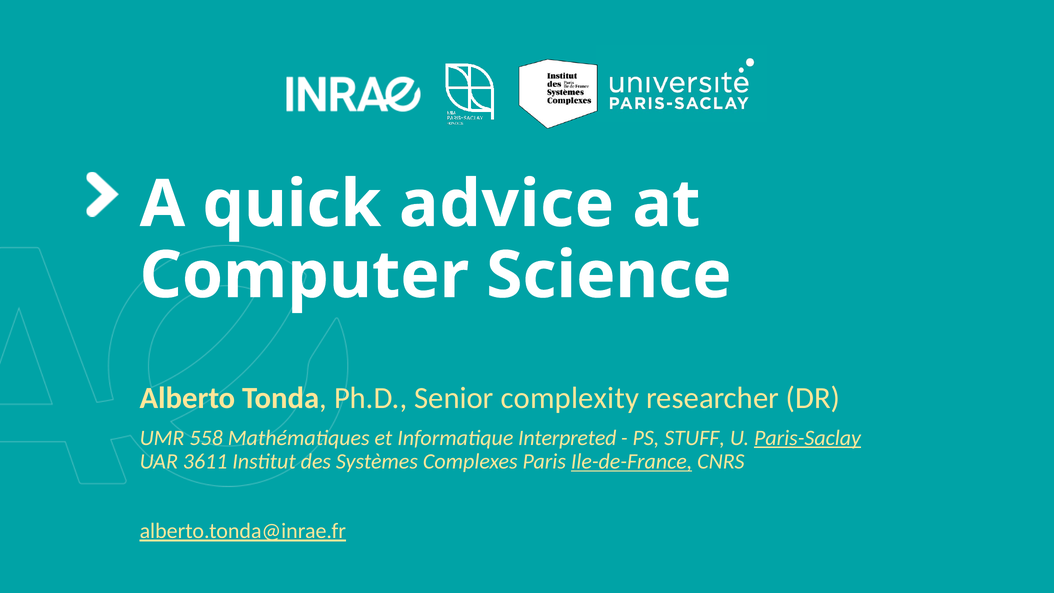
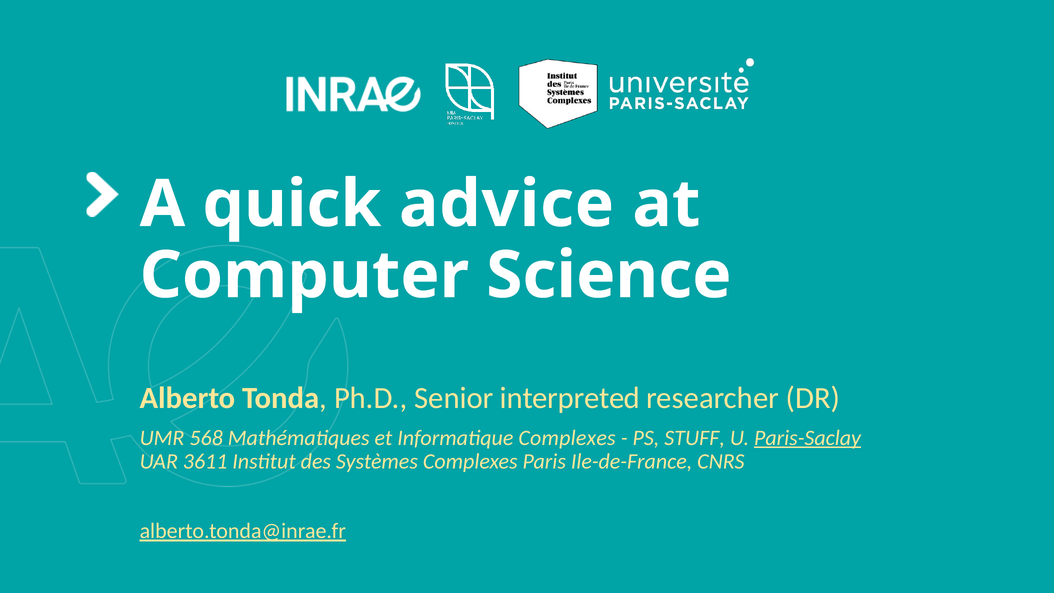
complexity: complexity -> interpreted (570, 398)
558: 558 -> 568 (206, 438)
Informatique Interpreted: Interpreted -> Complexes (567, 438)
Ile-de-France underline: present -> none (632, 461)
